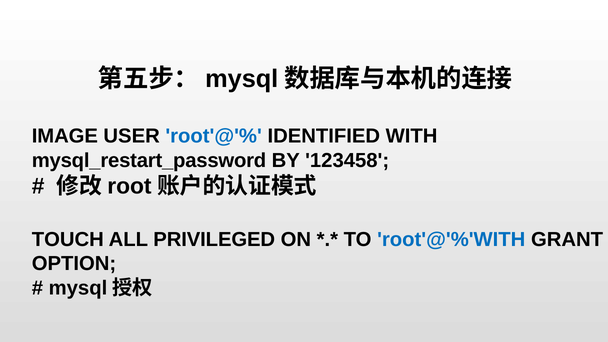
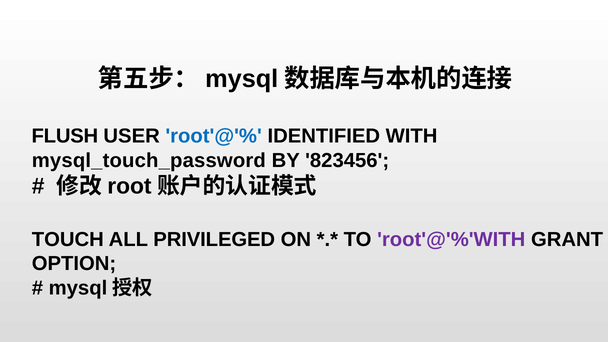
IMAGE: IMAGE -> FLUSH (65, 136)
mysql_restart_password: mysql_restart_password -> mysql_touch_password (149, 160)
123458: 123458 -> 823456 (347, 160)
root'@'%'WITH colour: blue -> purple (451, 239)
